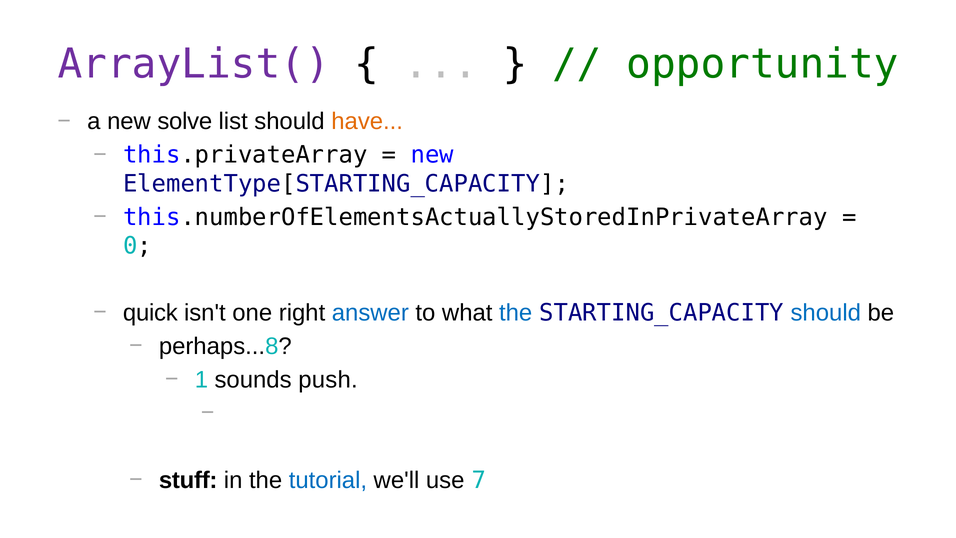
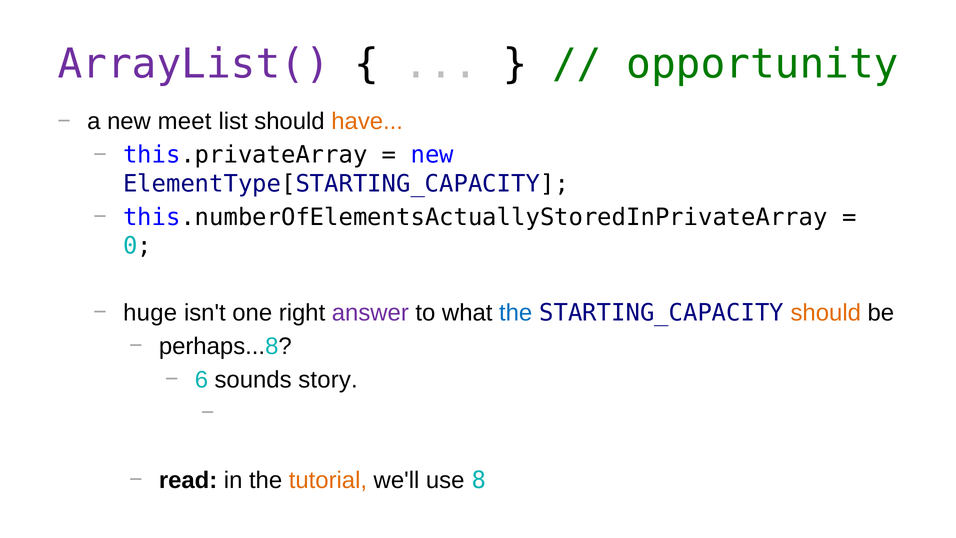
solve: solve -> meet (185, 122)
quick: quick -> huge (150, 313)
answer colour: blue -> purple (370, 313)
should colour: blue -> orange (826, 313)
1: 1 -> 6 (201, 380)
push: push -> story (328, 380)
stuff: stuff -> read (188, 480)
tutorial colour: blue -> orange (328, 480)
7: 7 -> 8 (479, 480)
